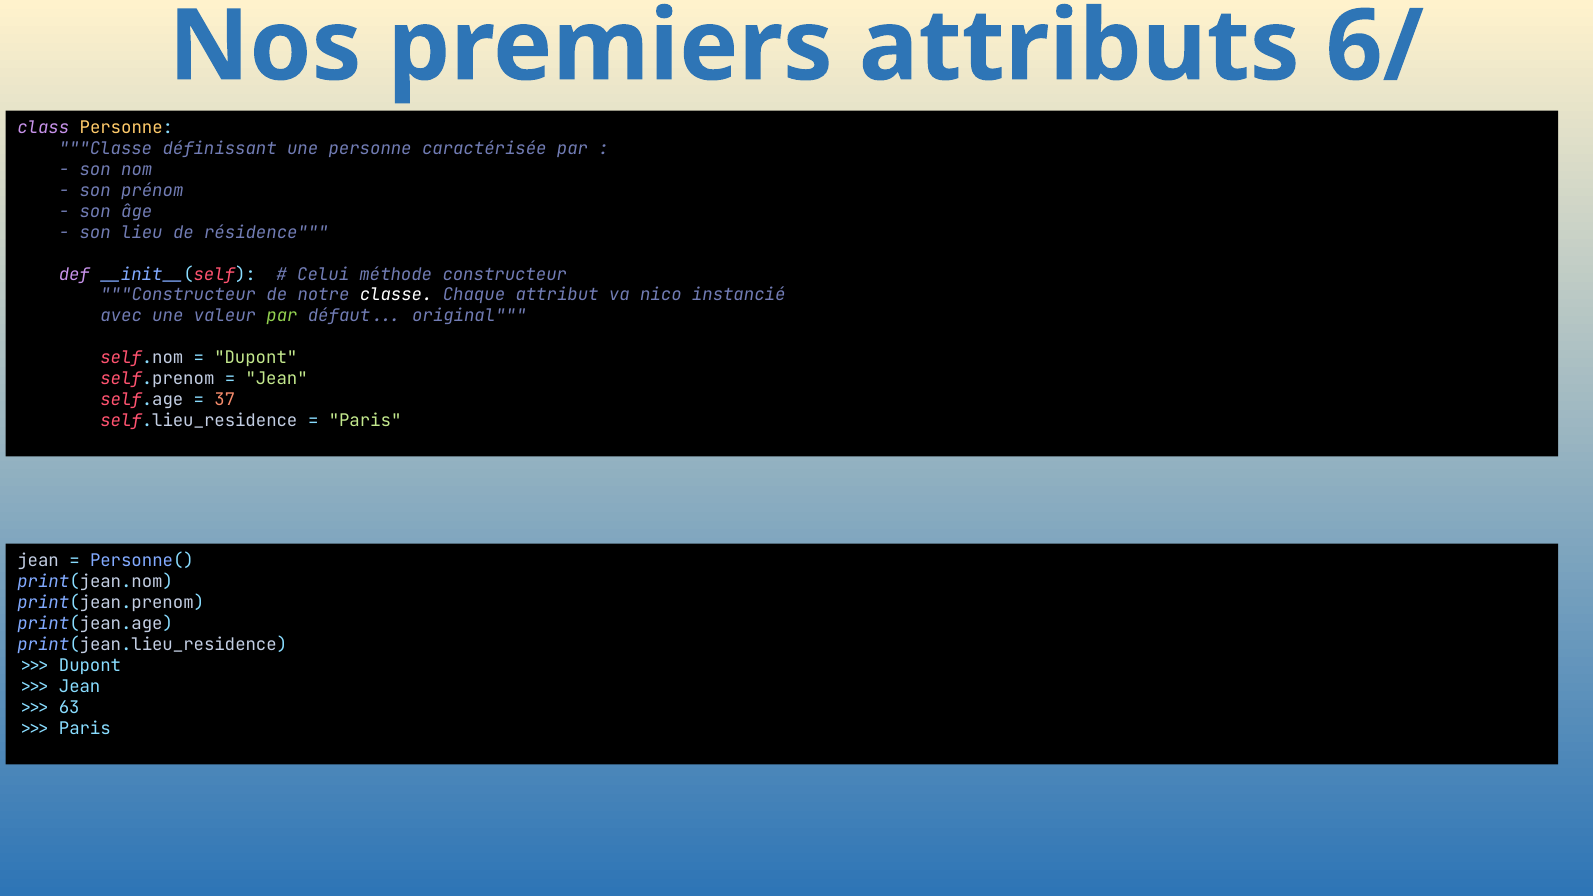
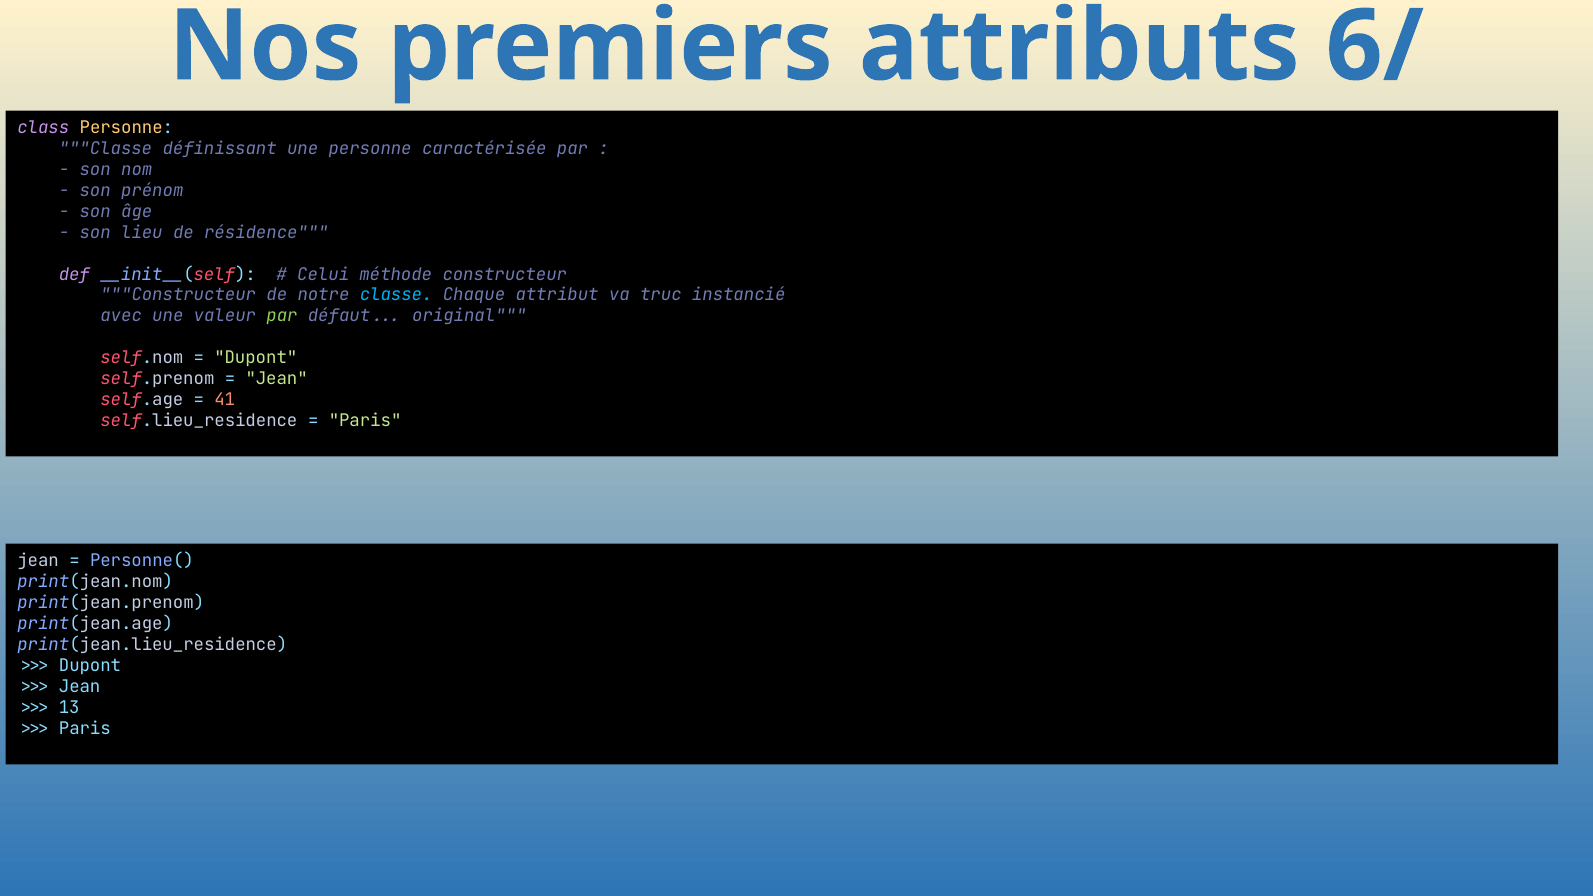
classe colour: white -> light blue (396, 295)
nico: nico -> truc (661, 295)
37: 37 -> 41 (225, 400)
63: 63 -> 13 (69, 707)
